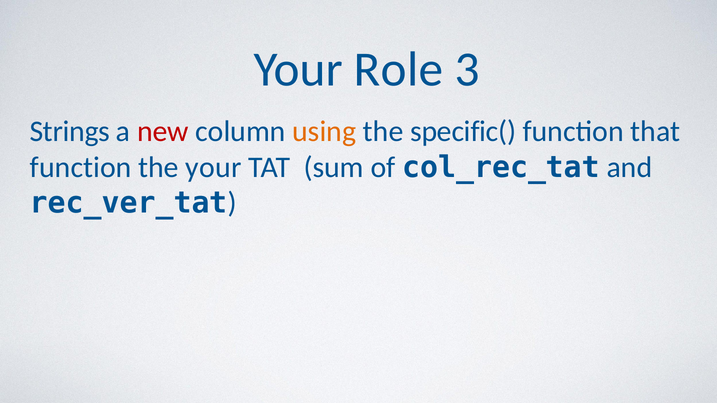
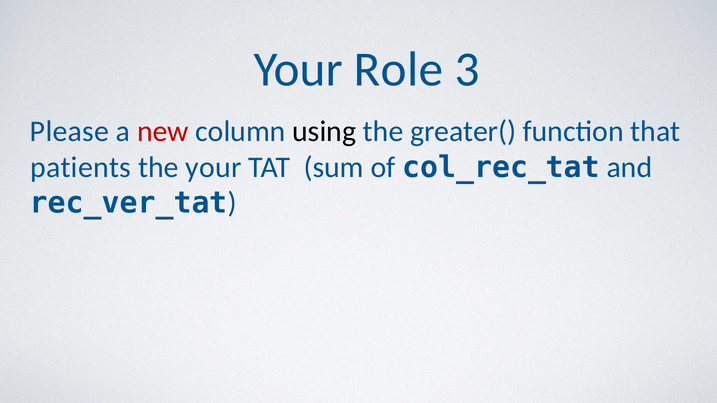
Strings: Strings -> Please (70, 132)
using colour: orange -> black (324, 132)
specific(: specific( -> greater( (463, 132)
function: function -> patients (81, 167)
